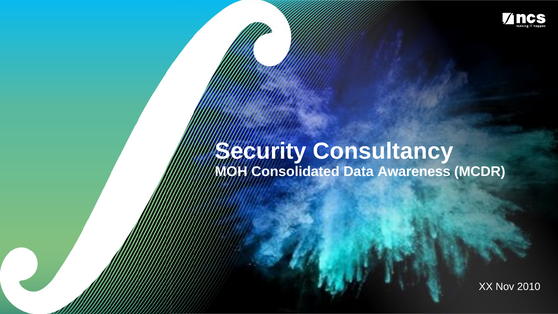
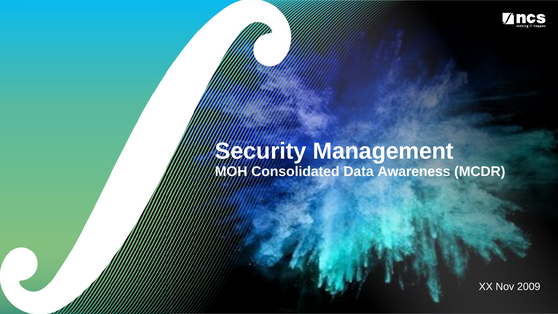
Consultancy: Consultancy -> Management (383, 151)
2010: 2010 -> 2009 (529, 286)
